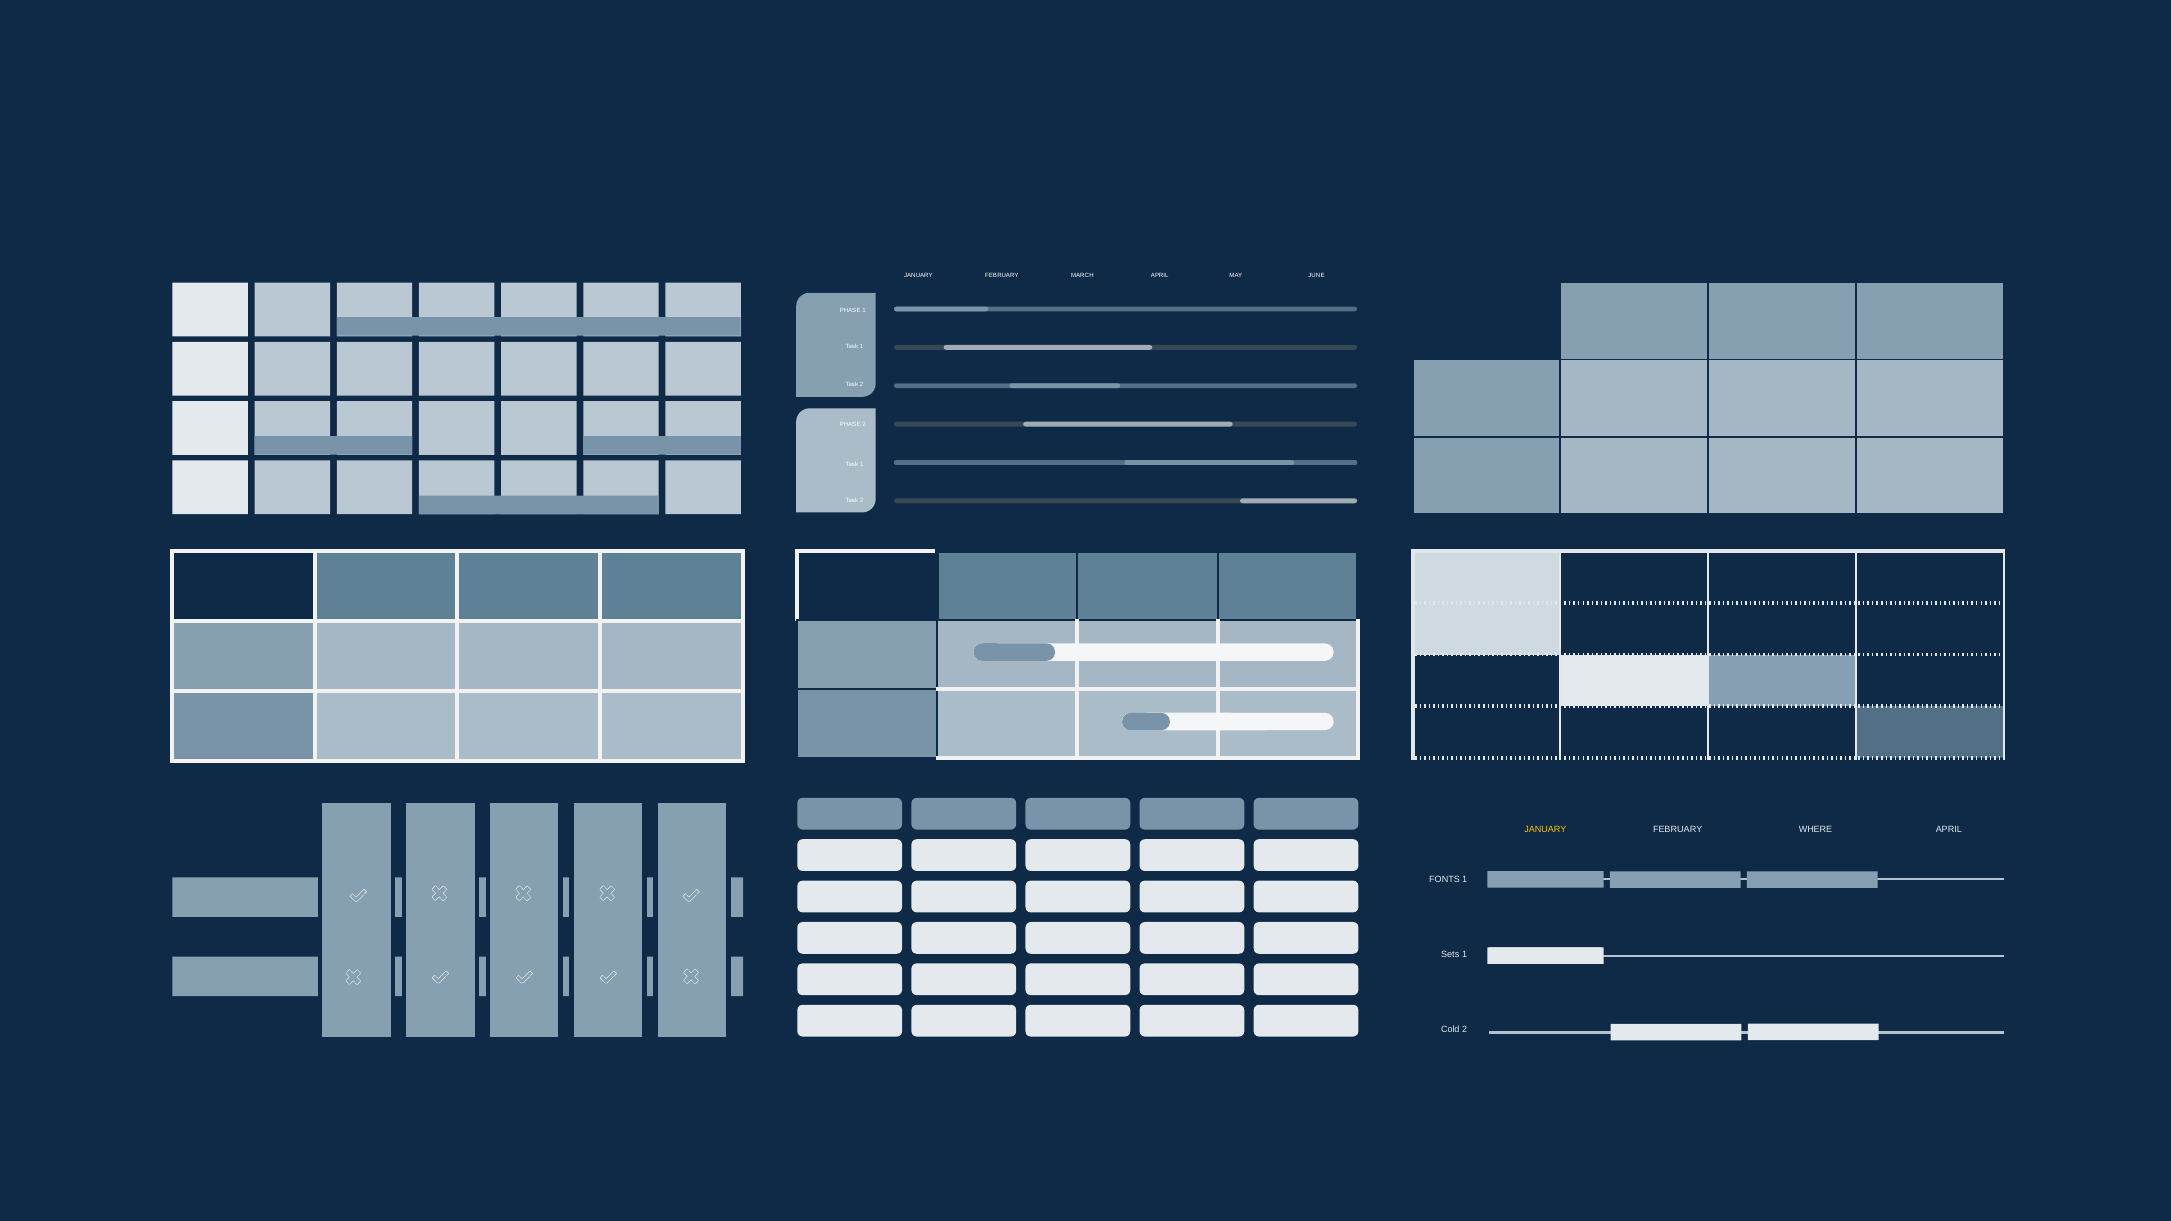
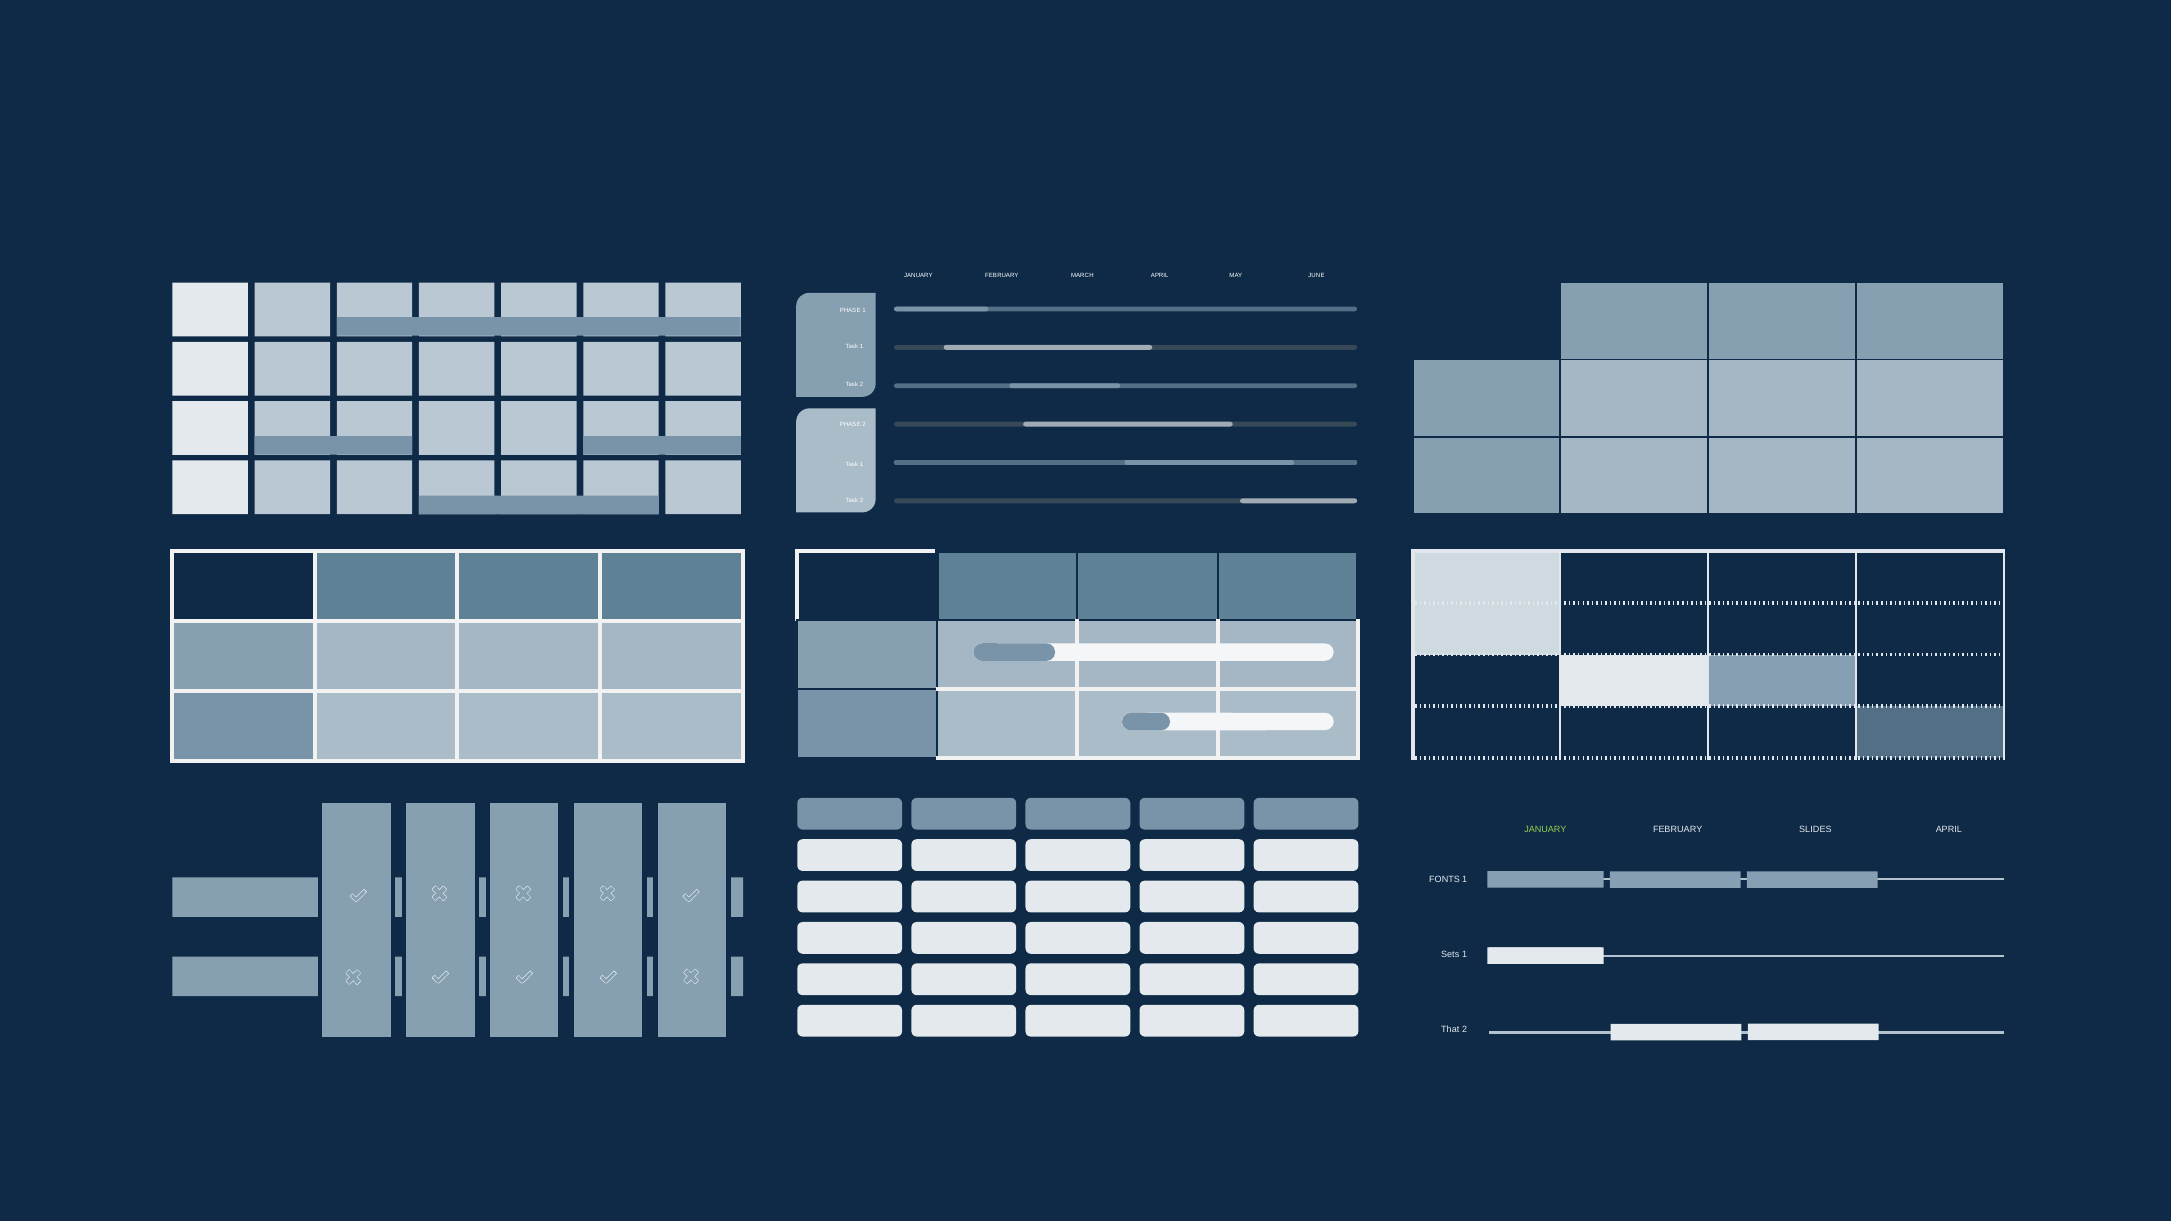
JANUARY colour: yellow -> light green (1545, 830)
WHERE: WHERE -> SLIDES (1815, 830)
Cold: Cold -> That (1450, 1030)
